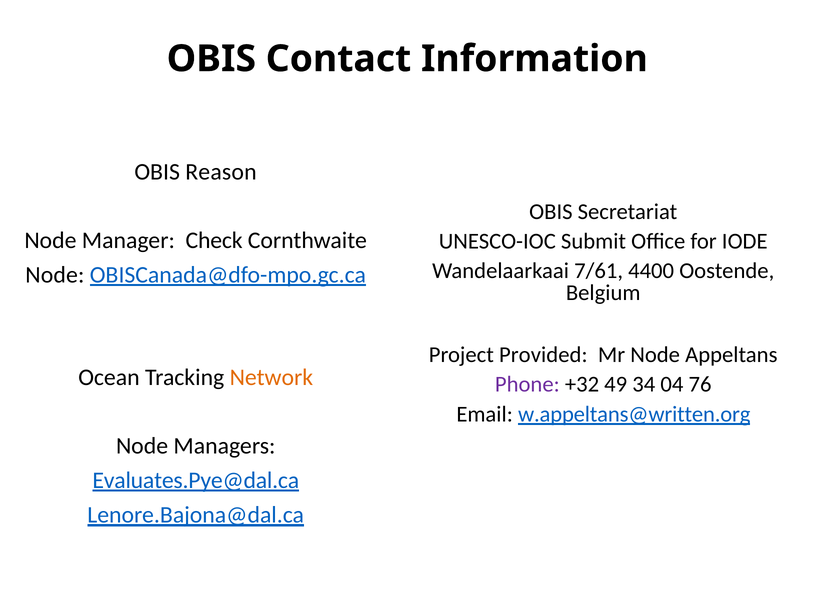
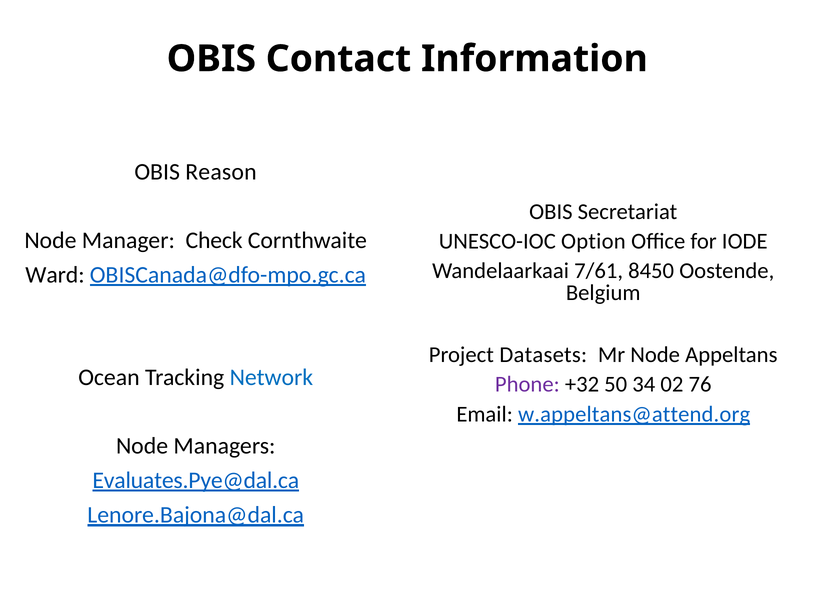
Submit: Submit -> Option (593, 241)
4400: 4400 -> 8450 (651, 271)
Node: Node -> Ward (55, 275)
Provided: Provided -> Datasets (543, 355)
Network colour: orange -> blue (271, 378)
49: 49 -> 50 (616, 384)
04: 04 -> 02 (672, 384)
w.appeltans@written.org: w.appeltans@written.org -> w.appeltans@attend.org (634, 414)
